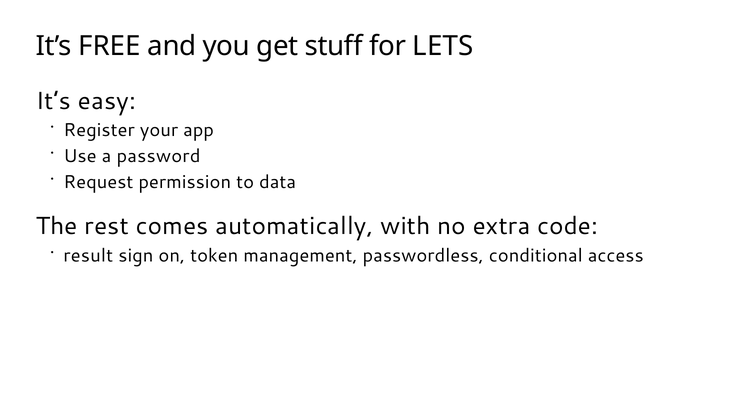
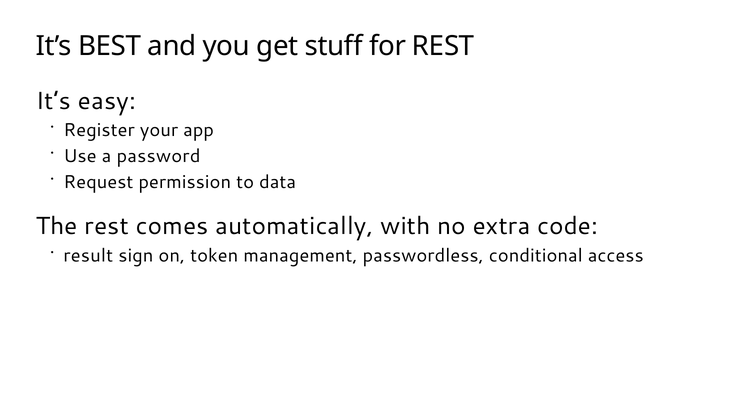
FREE: FREE -> BEST (110, 46)
for LETS: LETS -> REST (443, 46)
